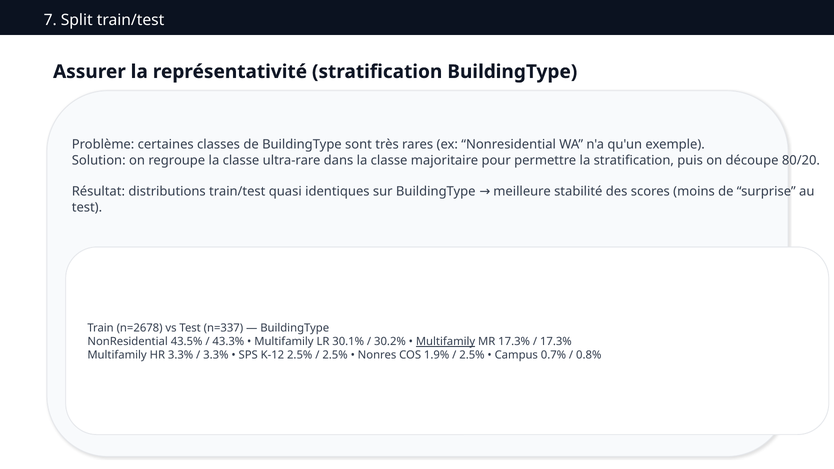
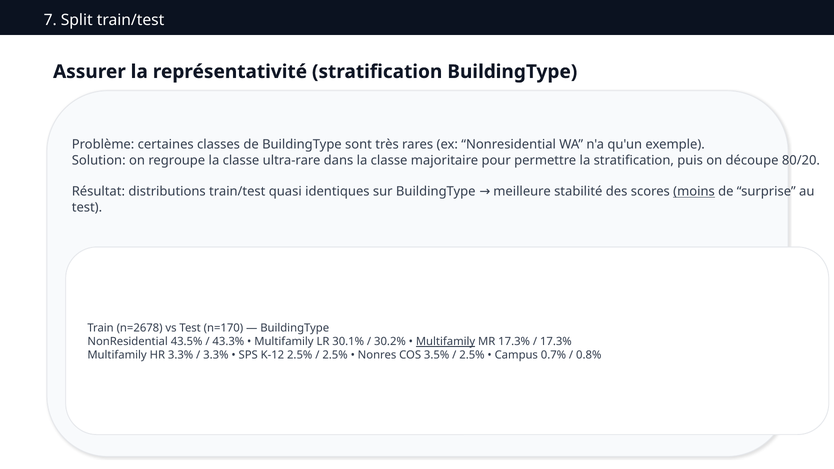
moins underline: none -> present (694, 192)
n=337: n=337 -> n=170 (223, 328)
1.9%: 1.9% -> 3.5% (437, 355)
